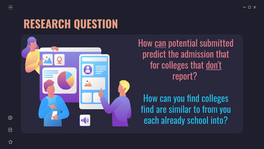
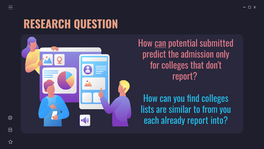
admission that: that -> only (223, 54)
don't underline: present -> none (214, 65)
find: find -> lists (147, 109)
already school: school -> report (198, 120)
